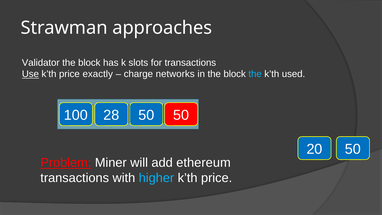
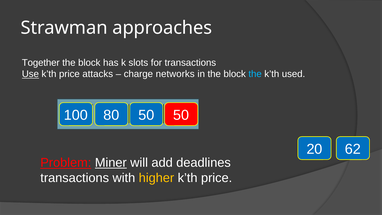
Validator: Validator -> Together (41, 63)
exactly: exactly -> attacks (98, 74)
28: 28 -> 80 (111, 115)
20 50: 50 -> 62 (353, 149)
Miner underline: none -> present (111, 163)
ethereum: ethereum -> deadlines (204, 163)
higher colour: light blue -> yellow (156, 178)
